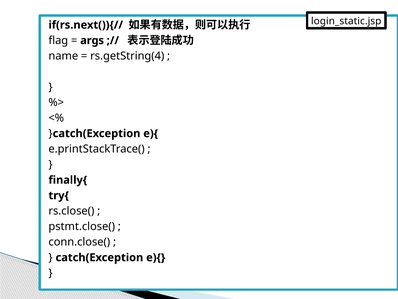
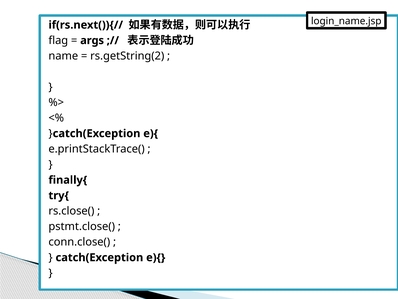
login_static.jsp: login_static.jsp -> login_name.jsp (346, 21)
rs.getString(4: rs.getString(4 -> rs.getString(2 (127, 56)
